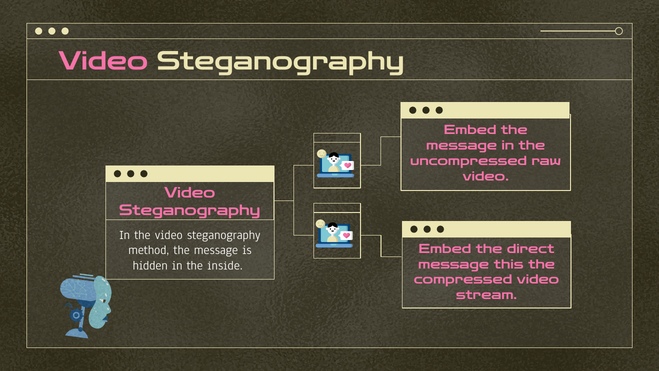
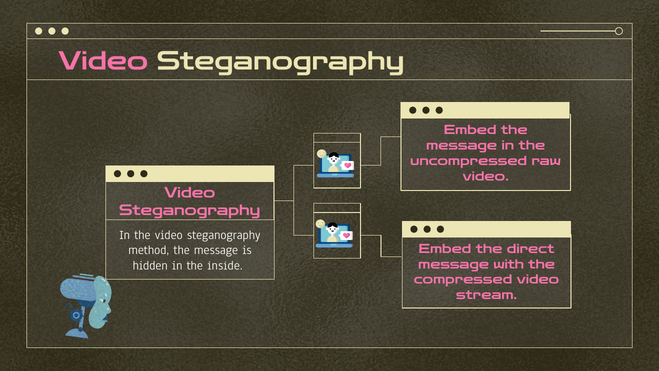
this: this -> with (509, 264)
